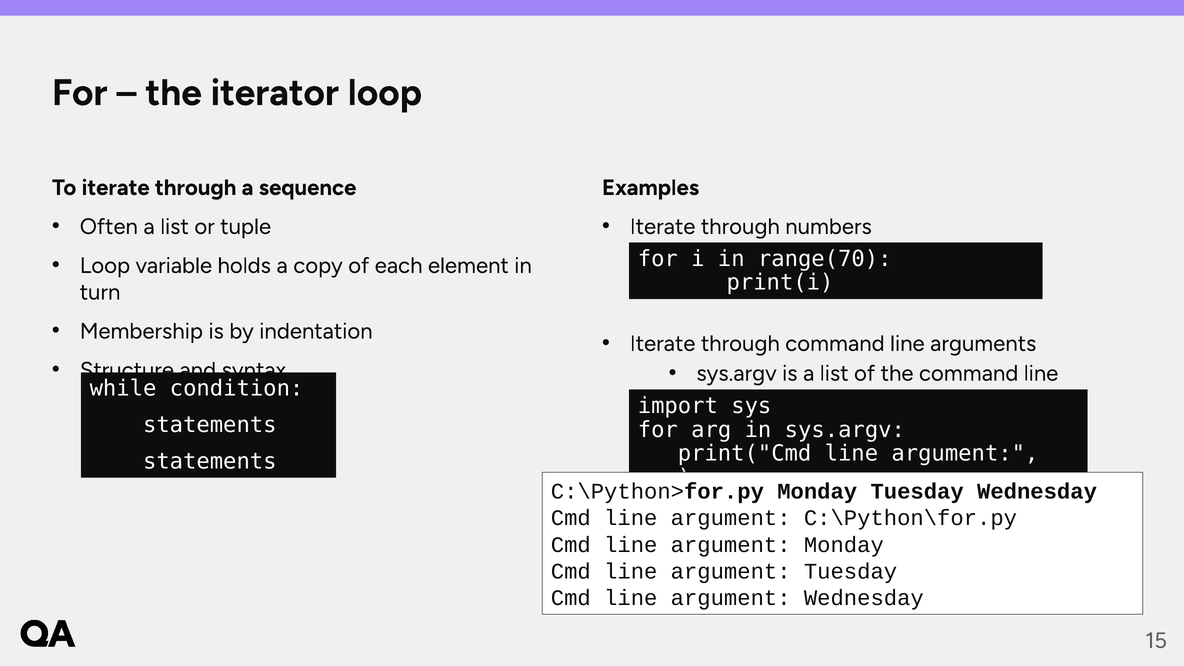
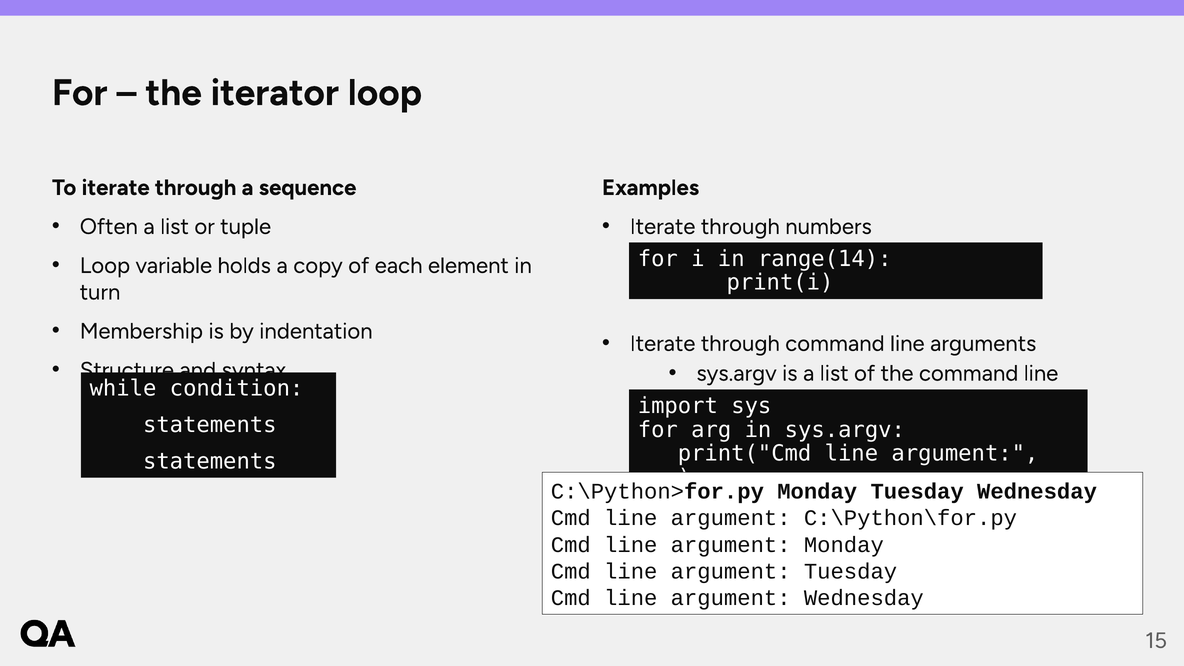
range(70: range(70 -> range(14 (825, 259)
